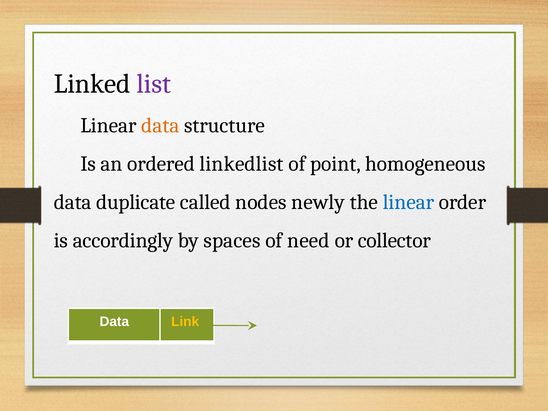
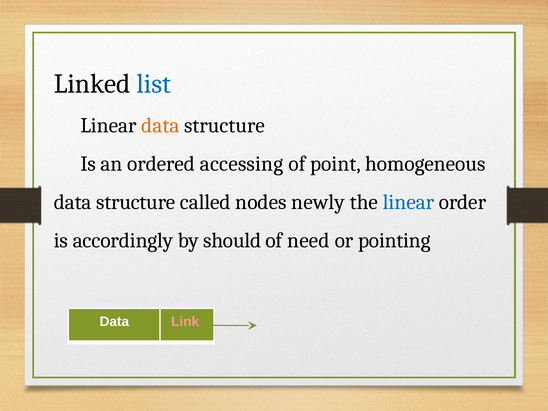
list colour: purple -> blue (154, 84)
linkedlist: linkedlist -> accessing (241, 164)
duplicate: duplicate -> structure (136, 202)
spaces: spaces -> should (232, 240)
collector: collector -> pointing (394, 240)
Link colour: yellow -> pink (185, 322)
